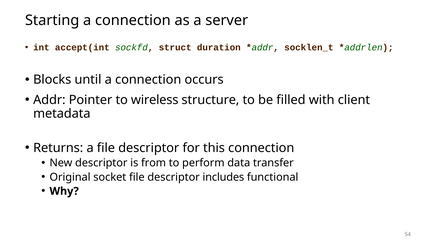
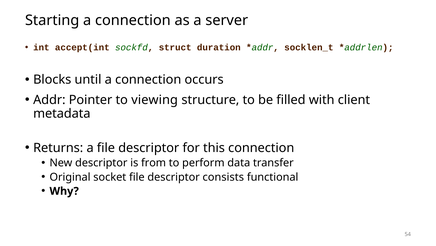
wireless: wireless -> viewing (155, 100)
includes: includes -> consists (223, 177)
